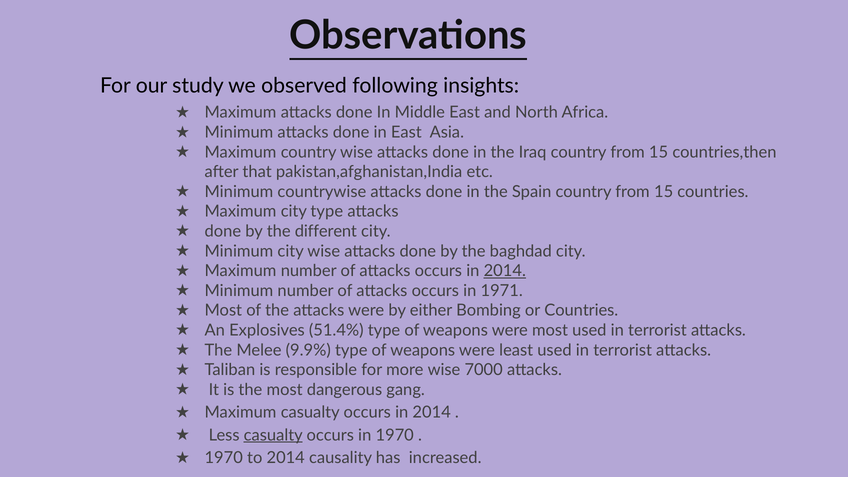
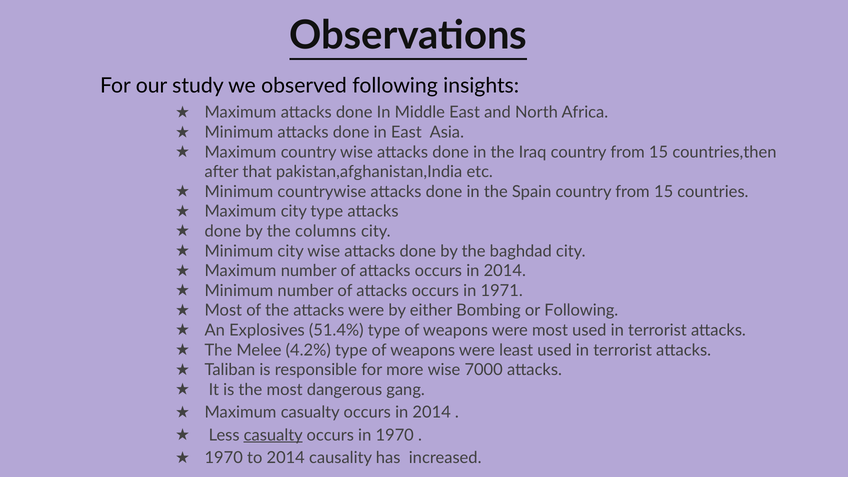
different: different -> columns (326, 231)
2014 underline: present -> none (505, 271)
or Countries: Countries -> Following (581, 310)
9.9%: 9.9% -> 4.2% (308, 350)
